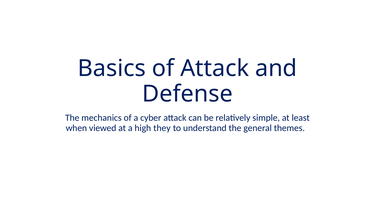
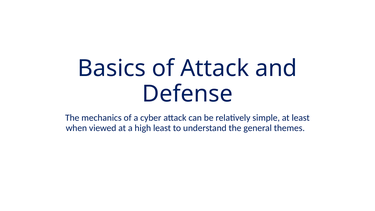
high they: they -> least (162, 128)
